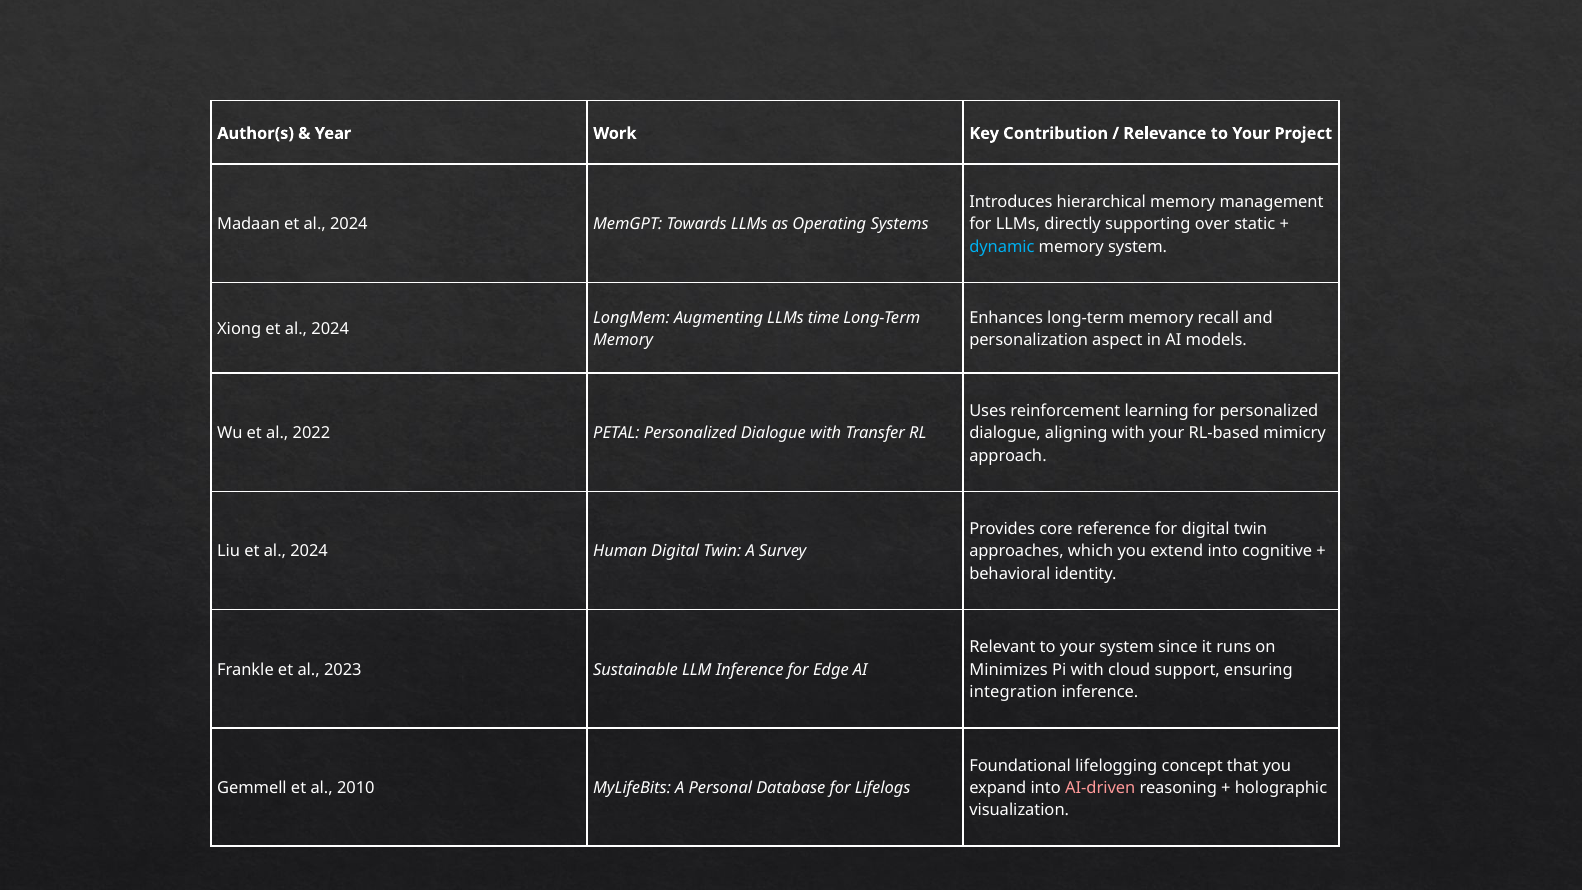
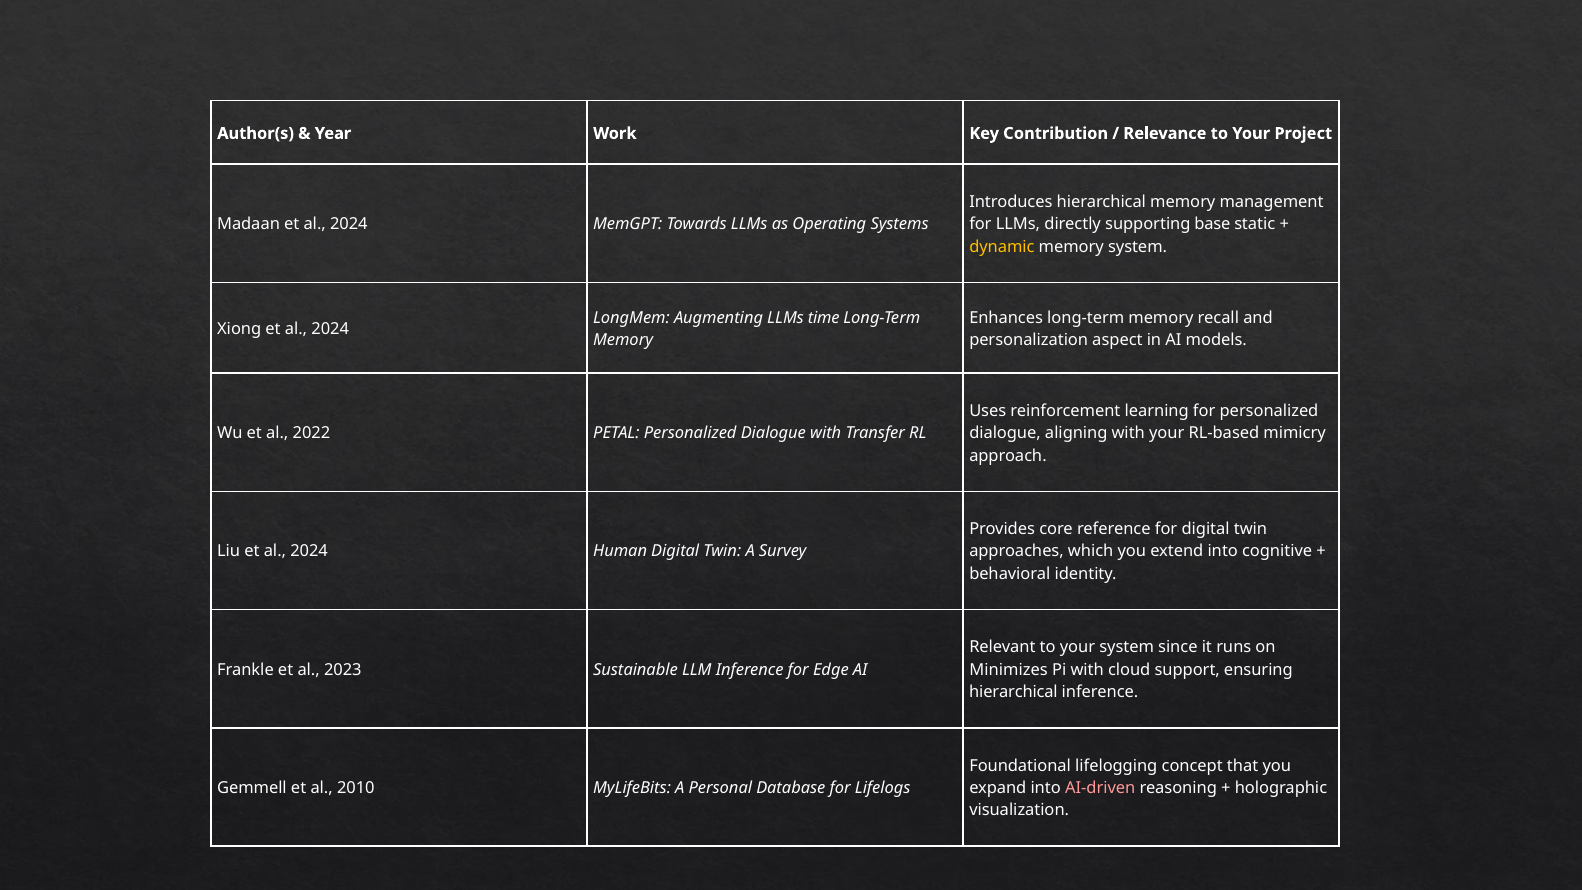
over: over -> base (1212, 224)
dynamic colour: light blue -> yellow (1002, 247)
integration: integration -> hierarchical (1013, 692)
